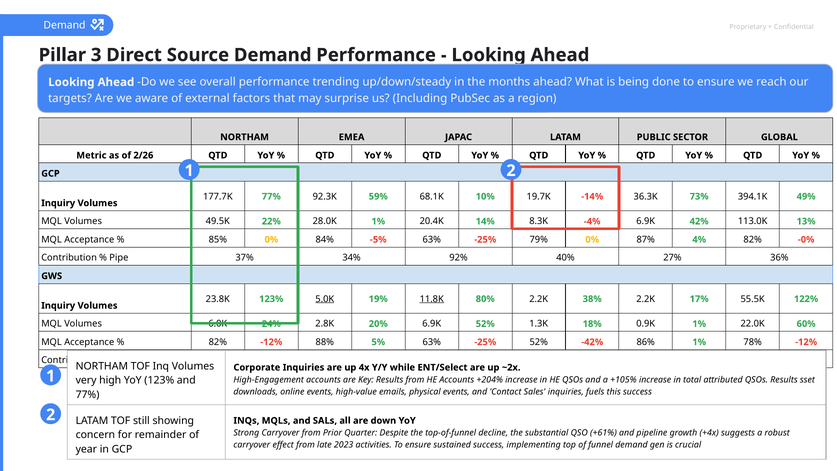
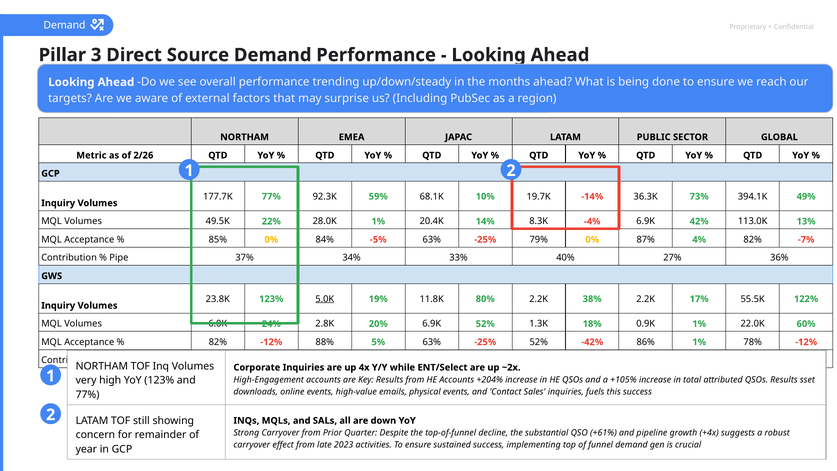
-0%: -0% -> -7% (806, 239)
34% 92%: 92% -> 33% (459, 258)
11.8K underline: present -> none (432, 299)
